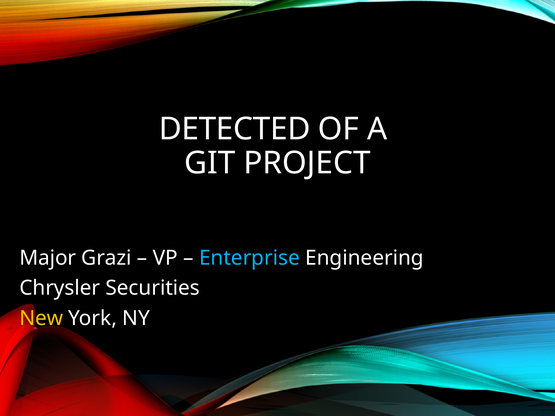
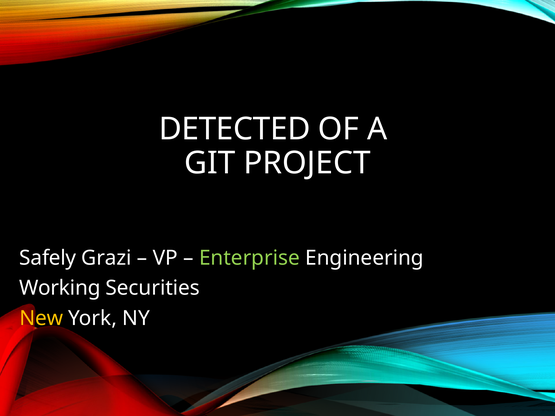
Major: Major -> Safely (48, 258)
Enterprise colour: light blue -> light green (249, 258)
Chrysler: Chrysler -> Working (60, 288)
